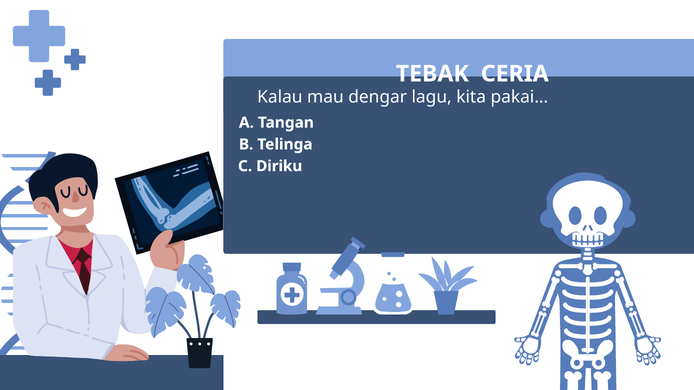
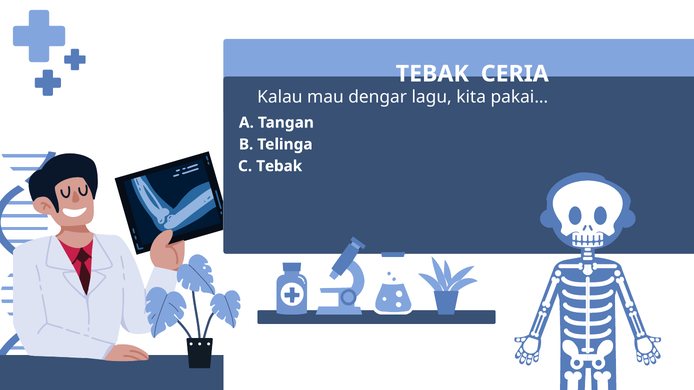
C Diriku: Diriku -> Tebak (279, 166)
